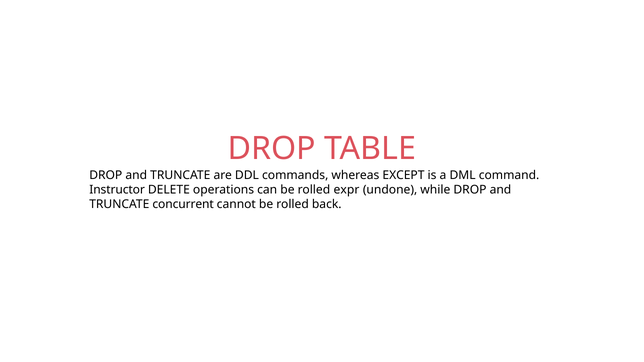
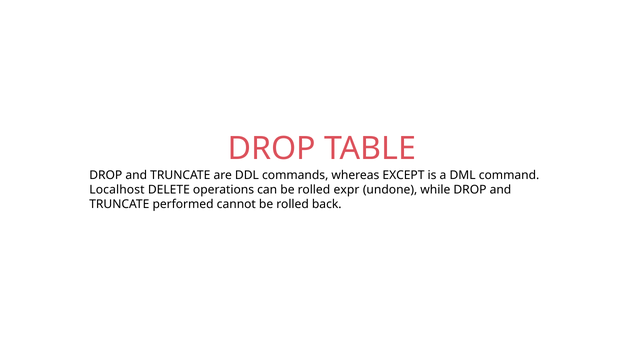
Instructor: Instructor -> Localhost (117, 190)
concurrent: concurrent -> performed (183, 204)
